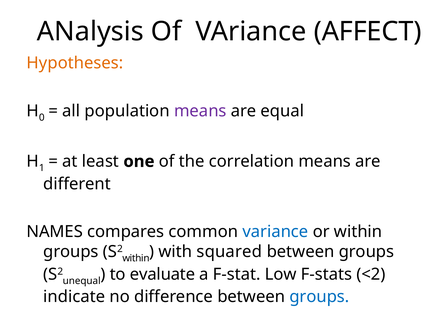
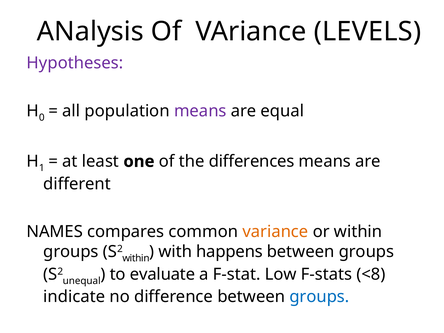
AFFECT: AFFECT -> LEVELS (367, 31)
Hypotheses colour: orange -> purple (75, 63)
correlation: correlation -> differences (252, 161)
variance colour: blue -> orange (275, 232)
squared: squared -> happens (229, 252)
<2: <2 -> <8 (371, 274)
